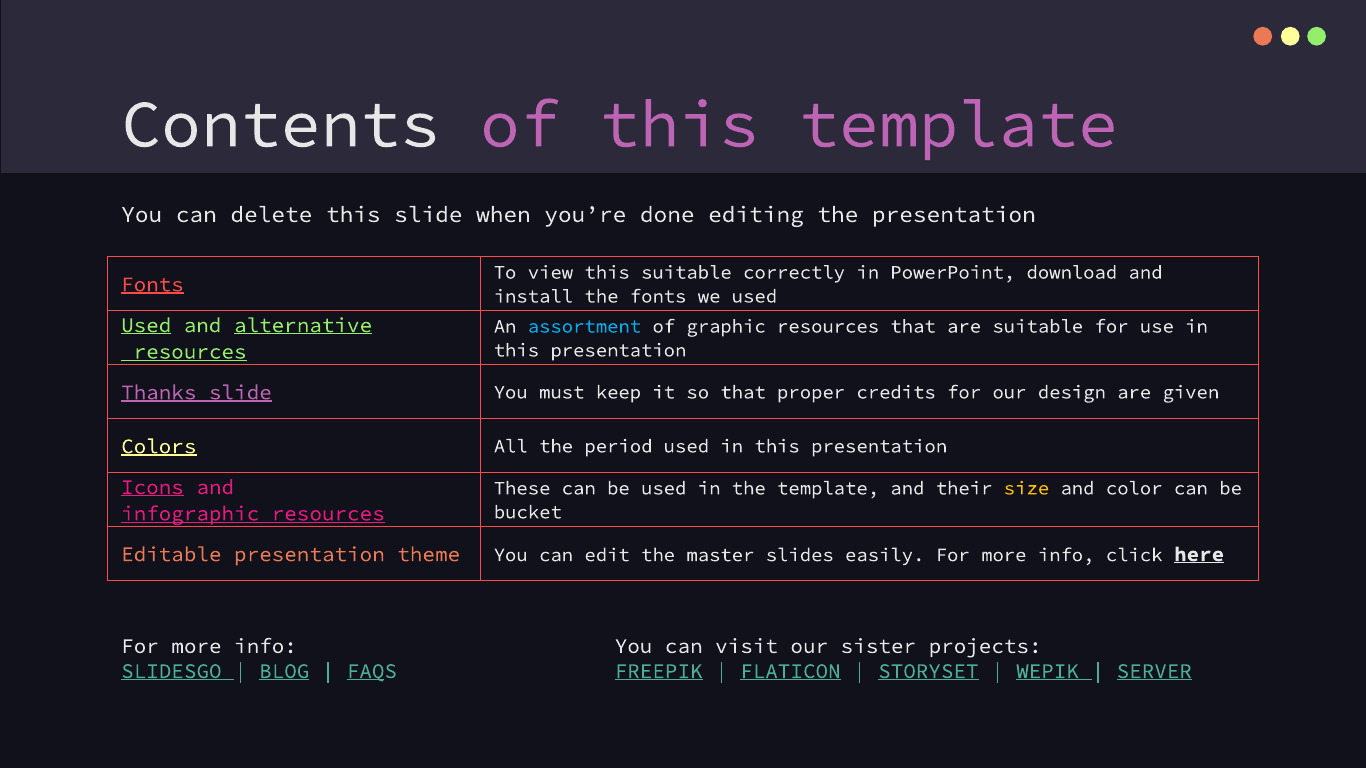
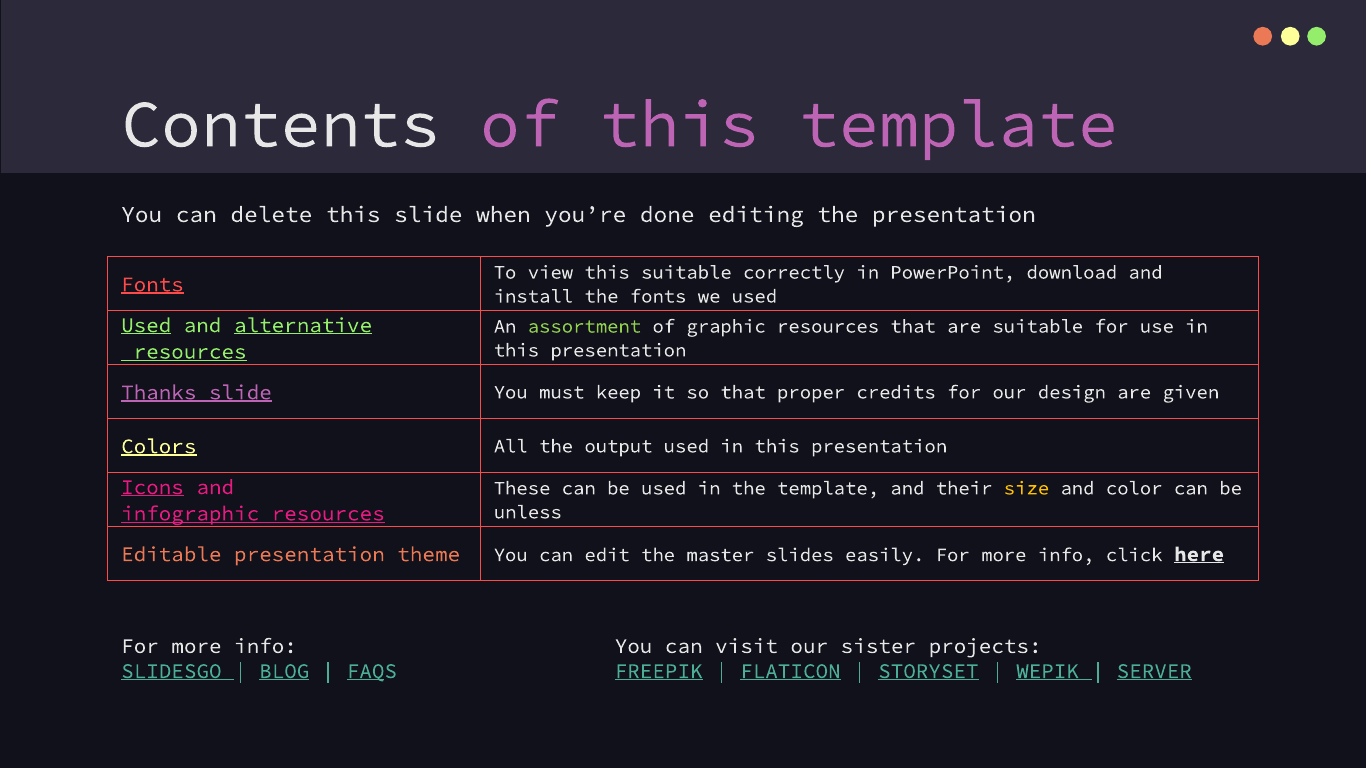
assortment colour: light blue -> light green (584, 326)
period: period -> output (618, 446)
bucket: bucket -> unless (528, 512)
